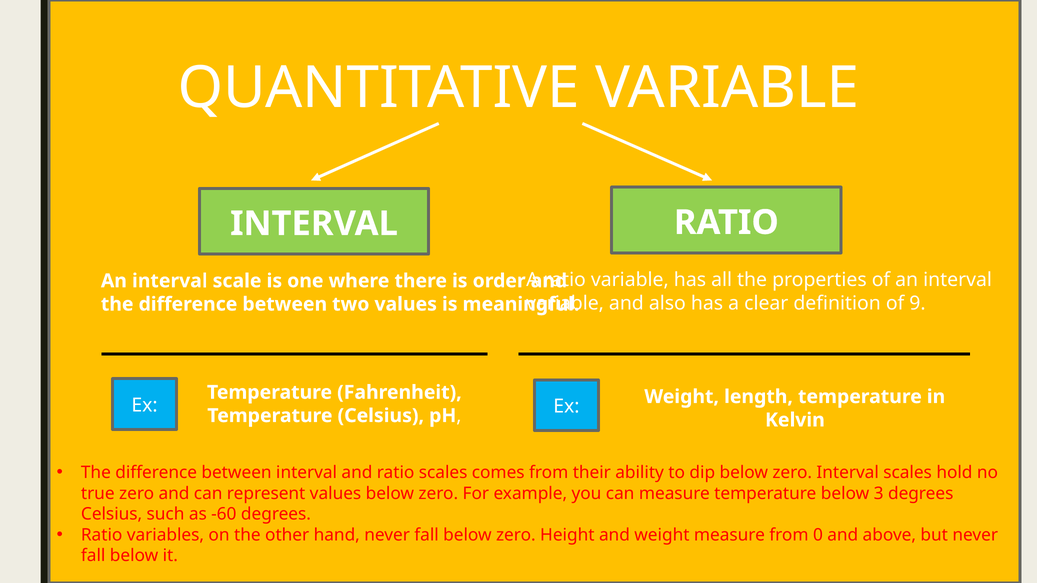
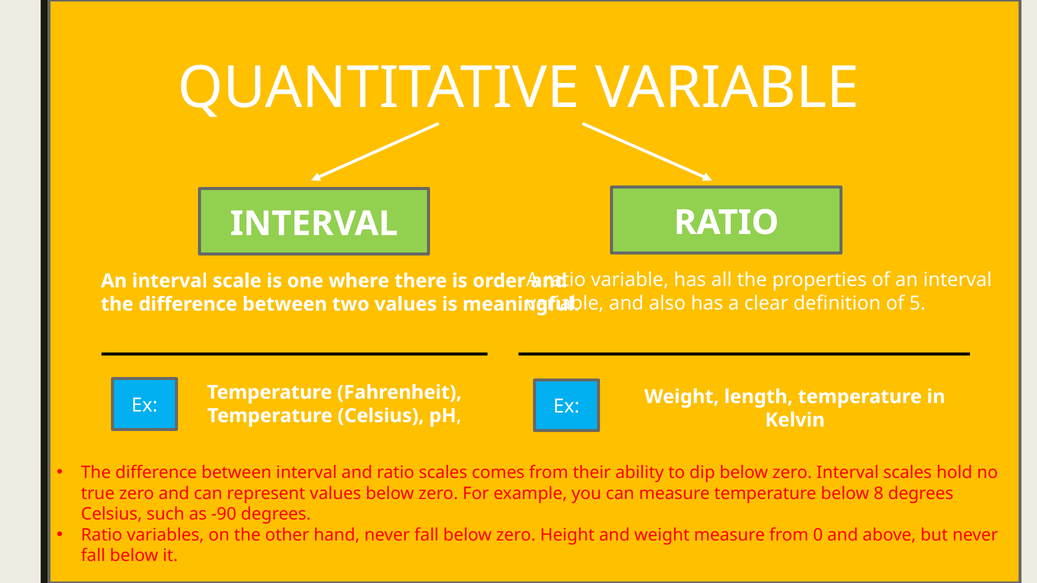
9: 9 -> 5 (917, 303)
3: 3 -> 8 (879, 494)
-60: -60 -> -90 (224, 514)
